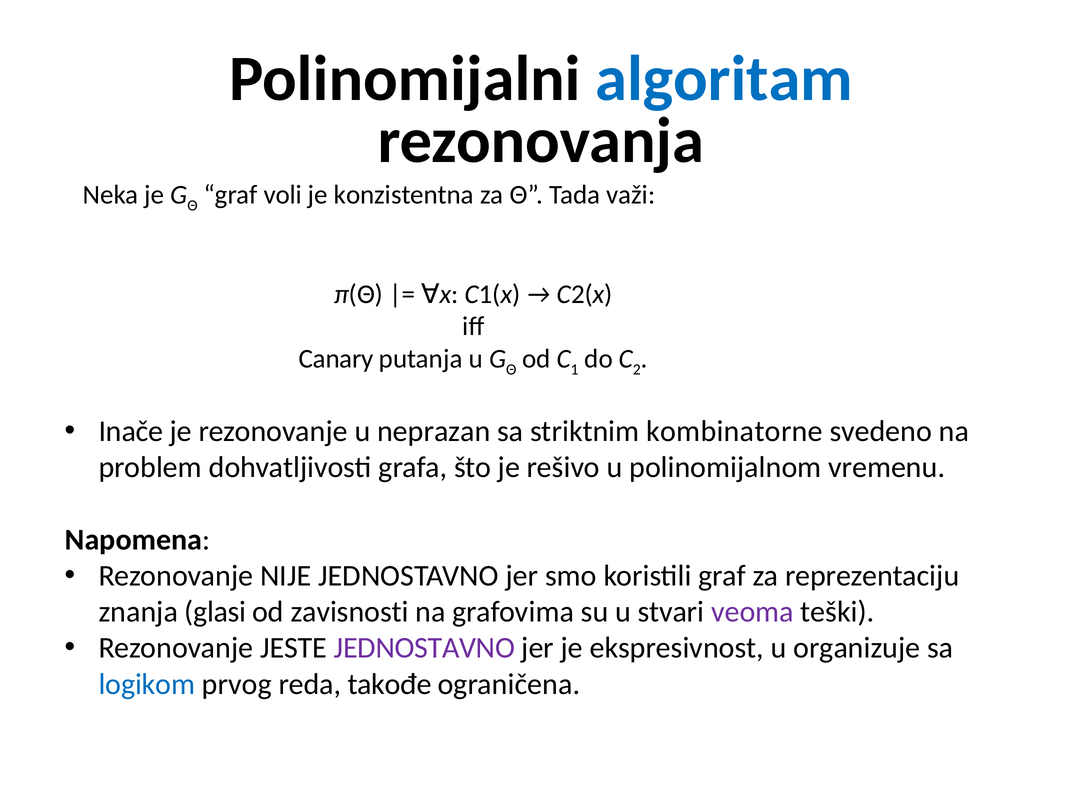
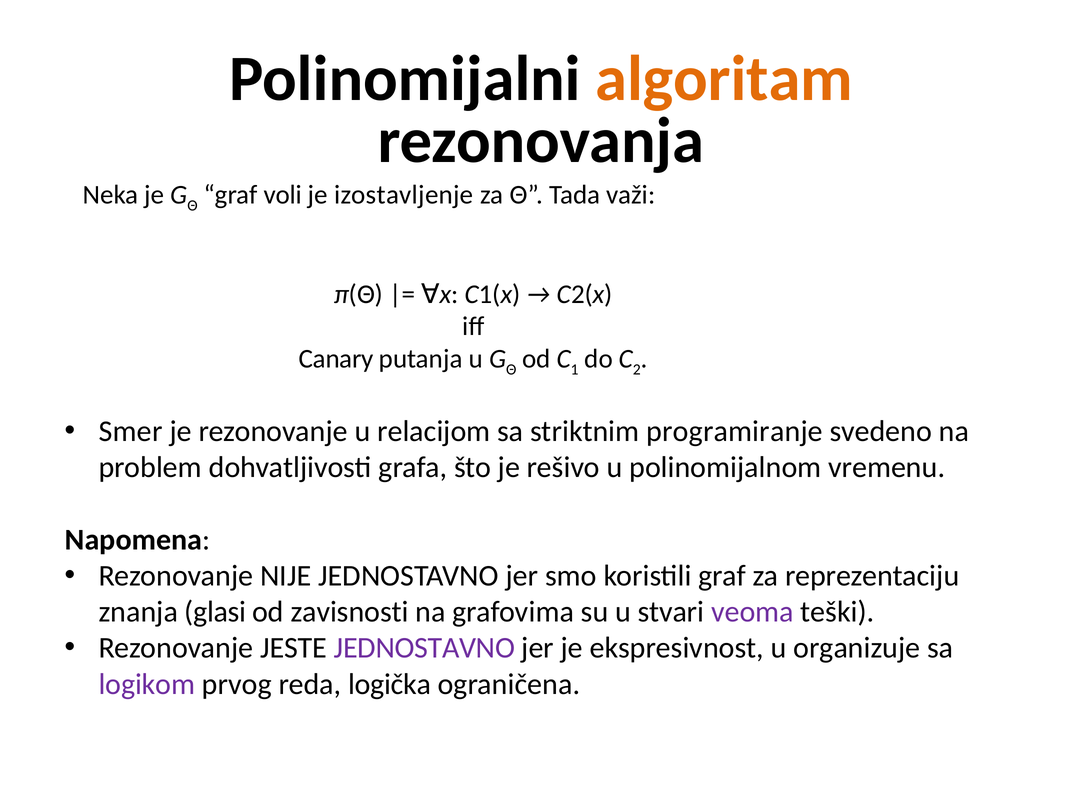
algoritam colour: blue -> orange (724, 79)
konzistentna: konzistentna -> izostavljenje (404, 195)
Inače: Inače -> Smer (131, 431)
neprazan: neprazan -> relacijom (434, 431)
kombinatorne: kombinatorne -> programiranje (735, 431)
logikom colour: blue -> purple (147, 684)
takođe: takođe -> logička (390, 684)
